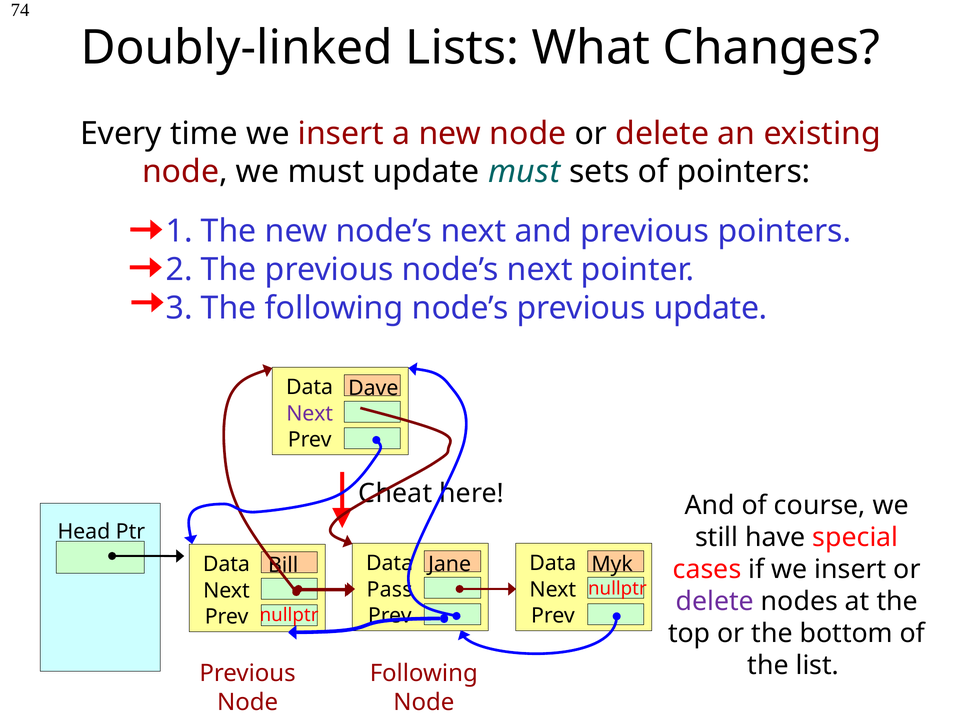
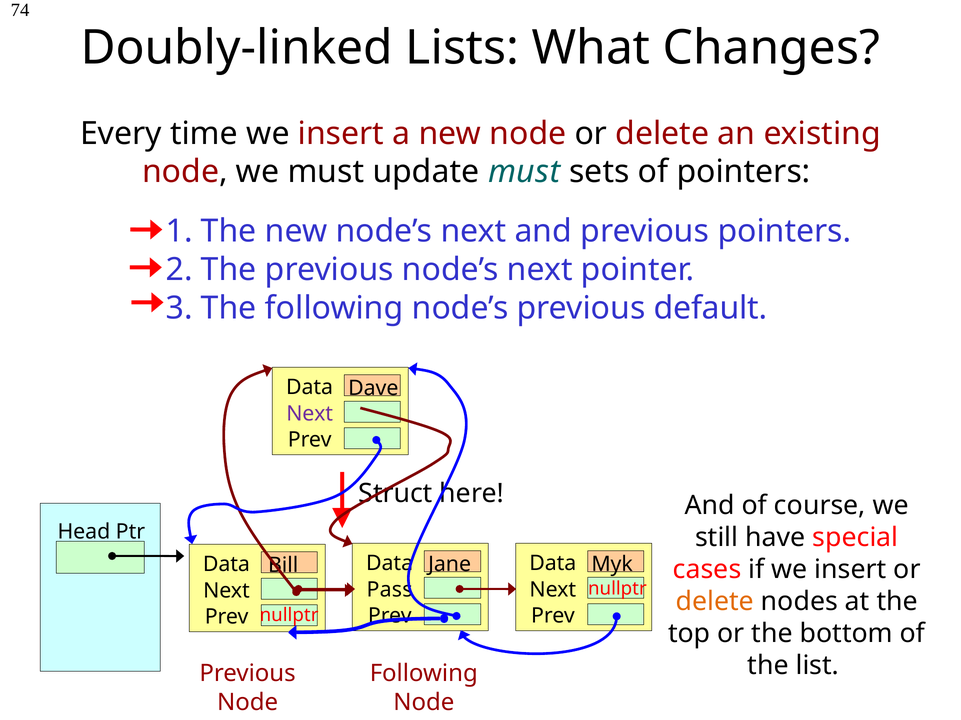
previous update: update -> default (711, 308)
Cheat: Cheat -> Struct (395, 494)
delete colour: purple -> orange (715, 602)
